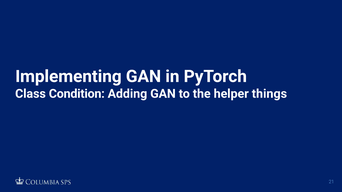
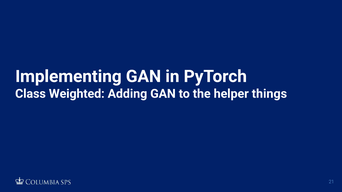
Condition: Condition -> Weighted (77, 94)
